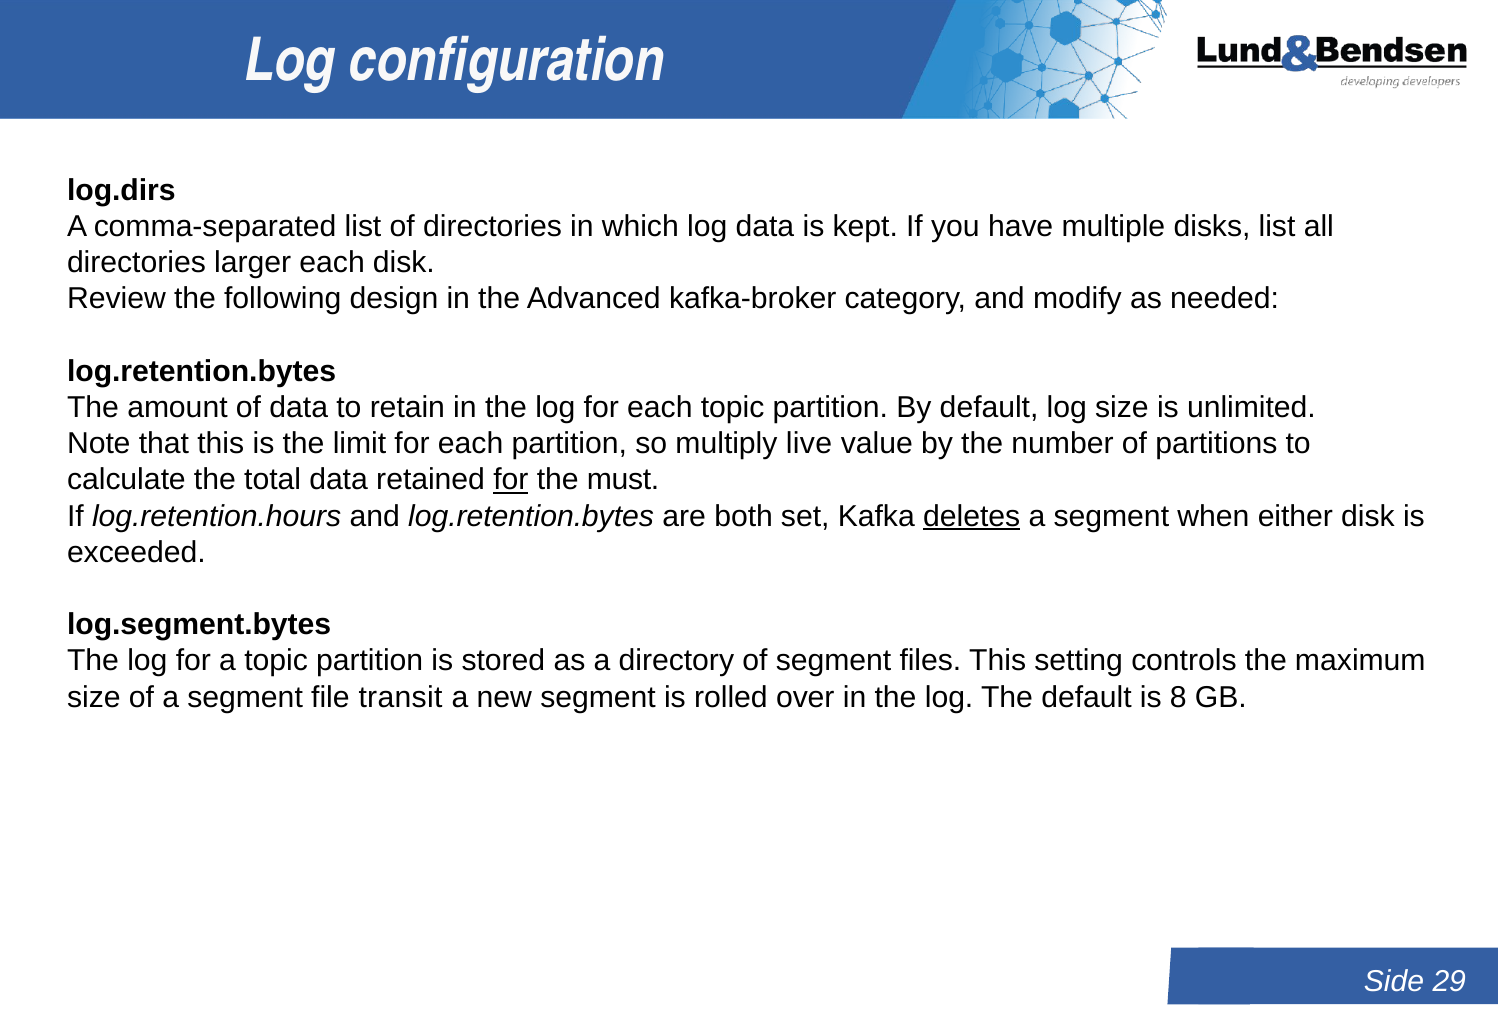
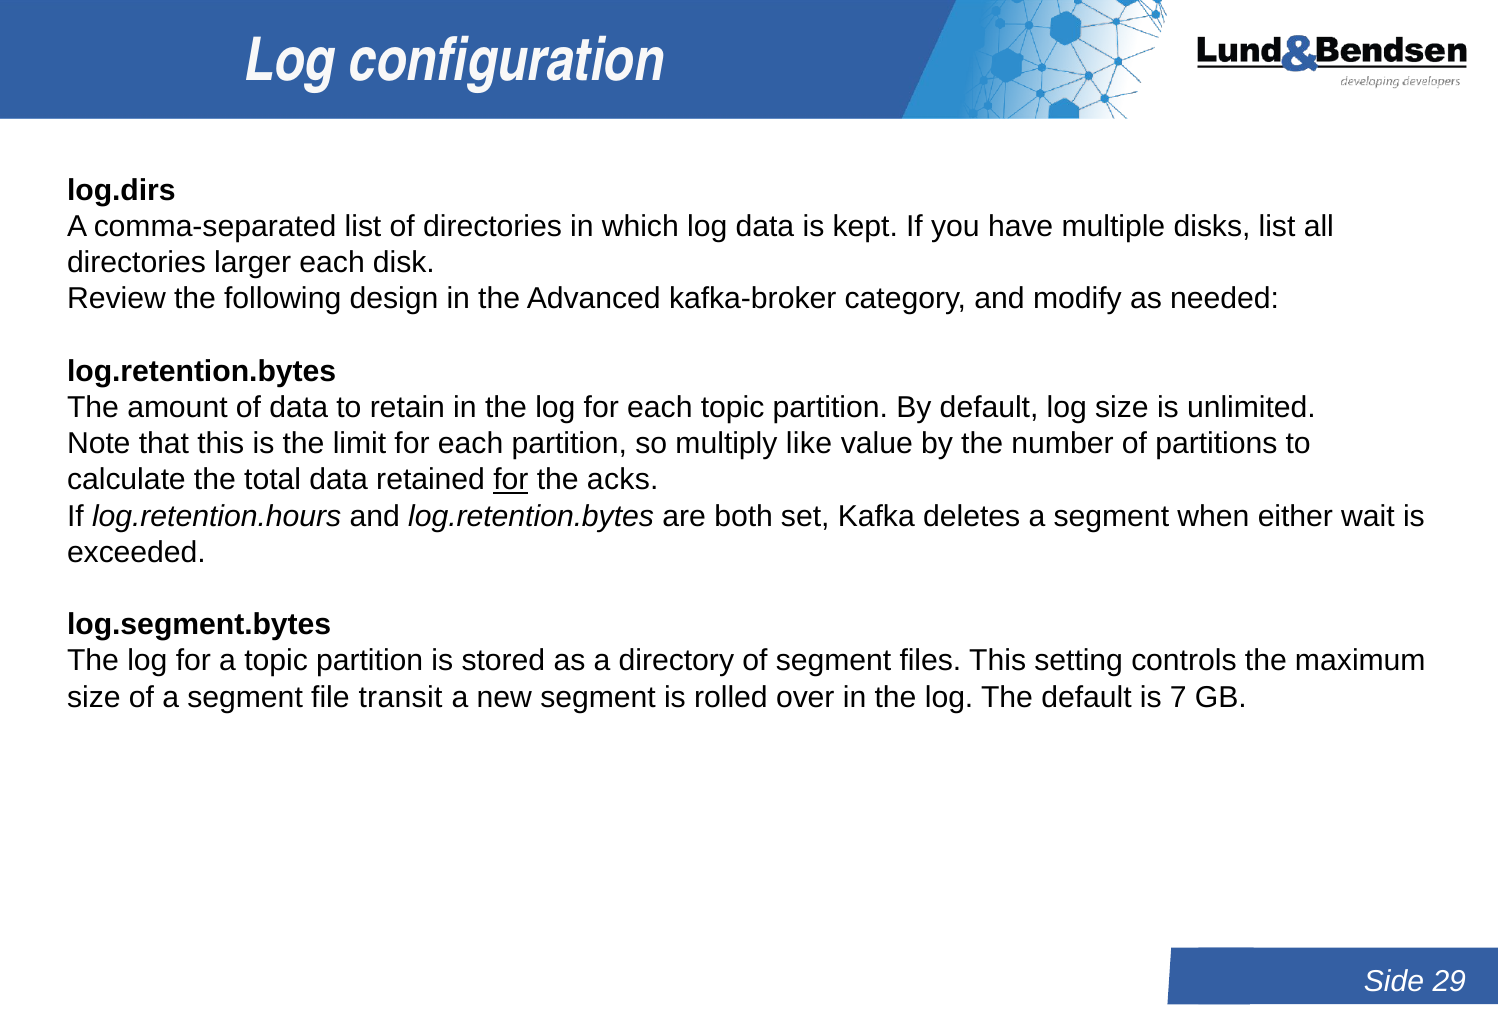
live: live -> like (809, 444)
must: must -> acks (623, 480)
deletes underline: present -> none (972, 516)
either disk: disk -> wait (1368, 516)
8: 8 -> 7 (1178, 697)
